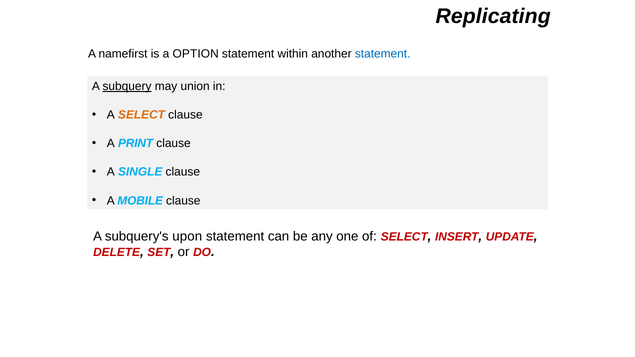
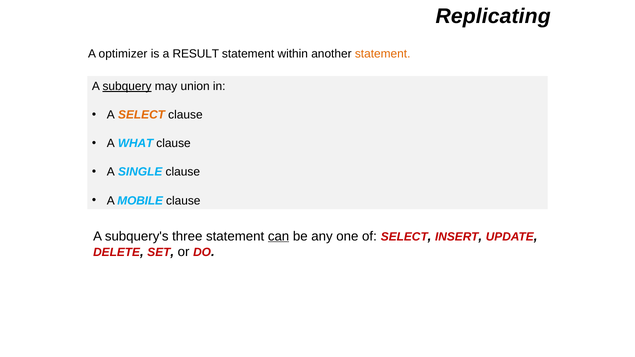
namefirst: namefirst -> optimizer (123, 54)
OPTION: OPTION -> RESULT (196, 54)
statement colour: blue -> orange (383, 54)
PRINT: PRINT -> WHAT (136, 144)
upon: upon -> three (187, 236)
can underline: none -> present (279, 236)
